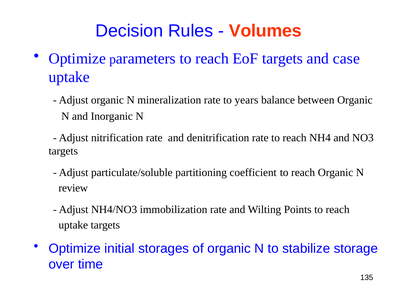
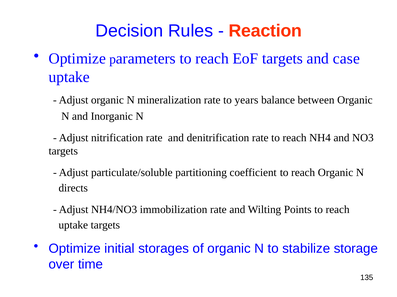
Volumes: Volumes -> Reaction (265, 31)
review: review -> directs (73, 188)
